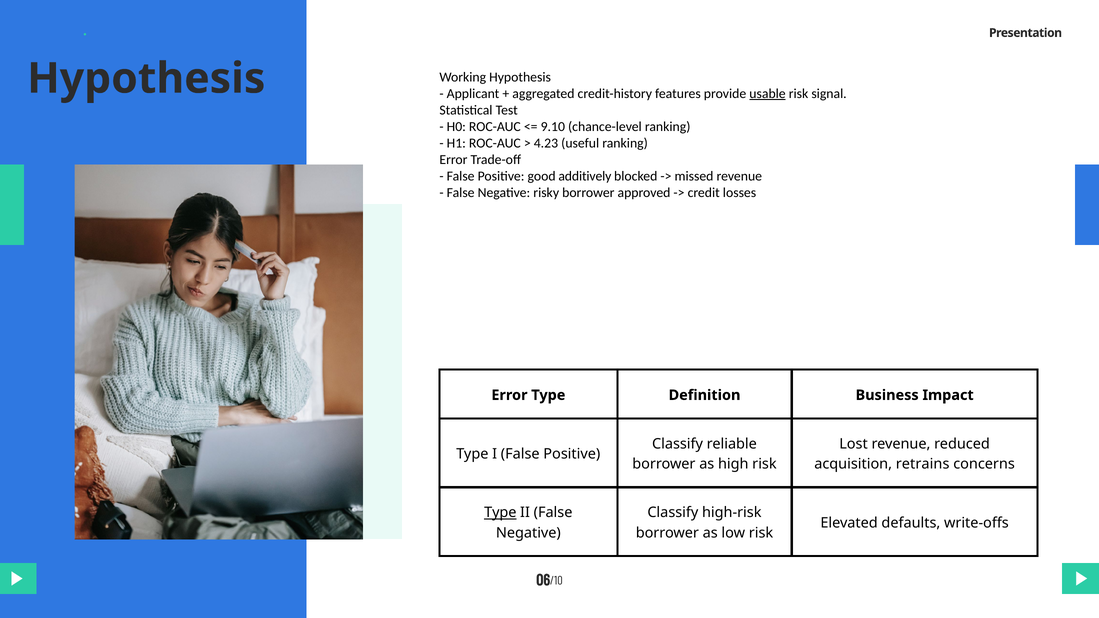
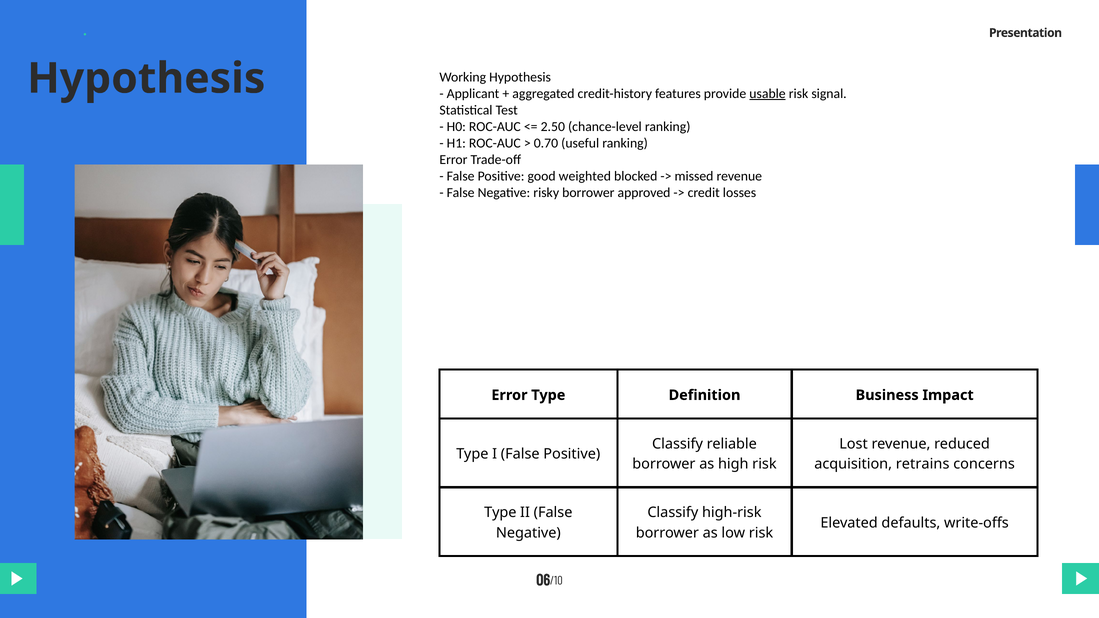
9.10: 9.10 -> 2.50 (553, 127)
4.23: 4.23 -> 0.70 (546, 143)
additively: additively -> weighted (585, 176)
Type underline: present -> none (500, 513)
